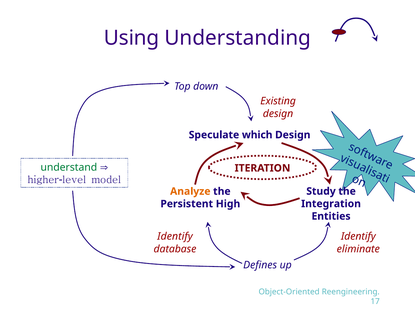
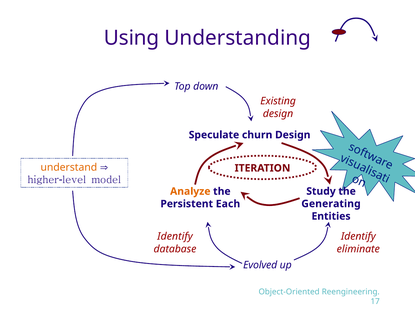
which: which -> churn (257, 135)
understand colour: green -> orange (69, 167)
Integration: Integration -> Generating (331, 203)
High: High -> Each (228, 203)
Defines: Defines -> Evolved (260, 265)
